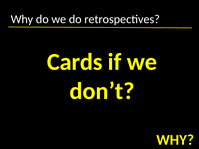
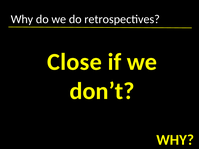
Cards: Cards -> Close (74, 62)
